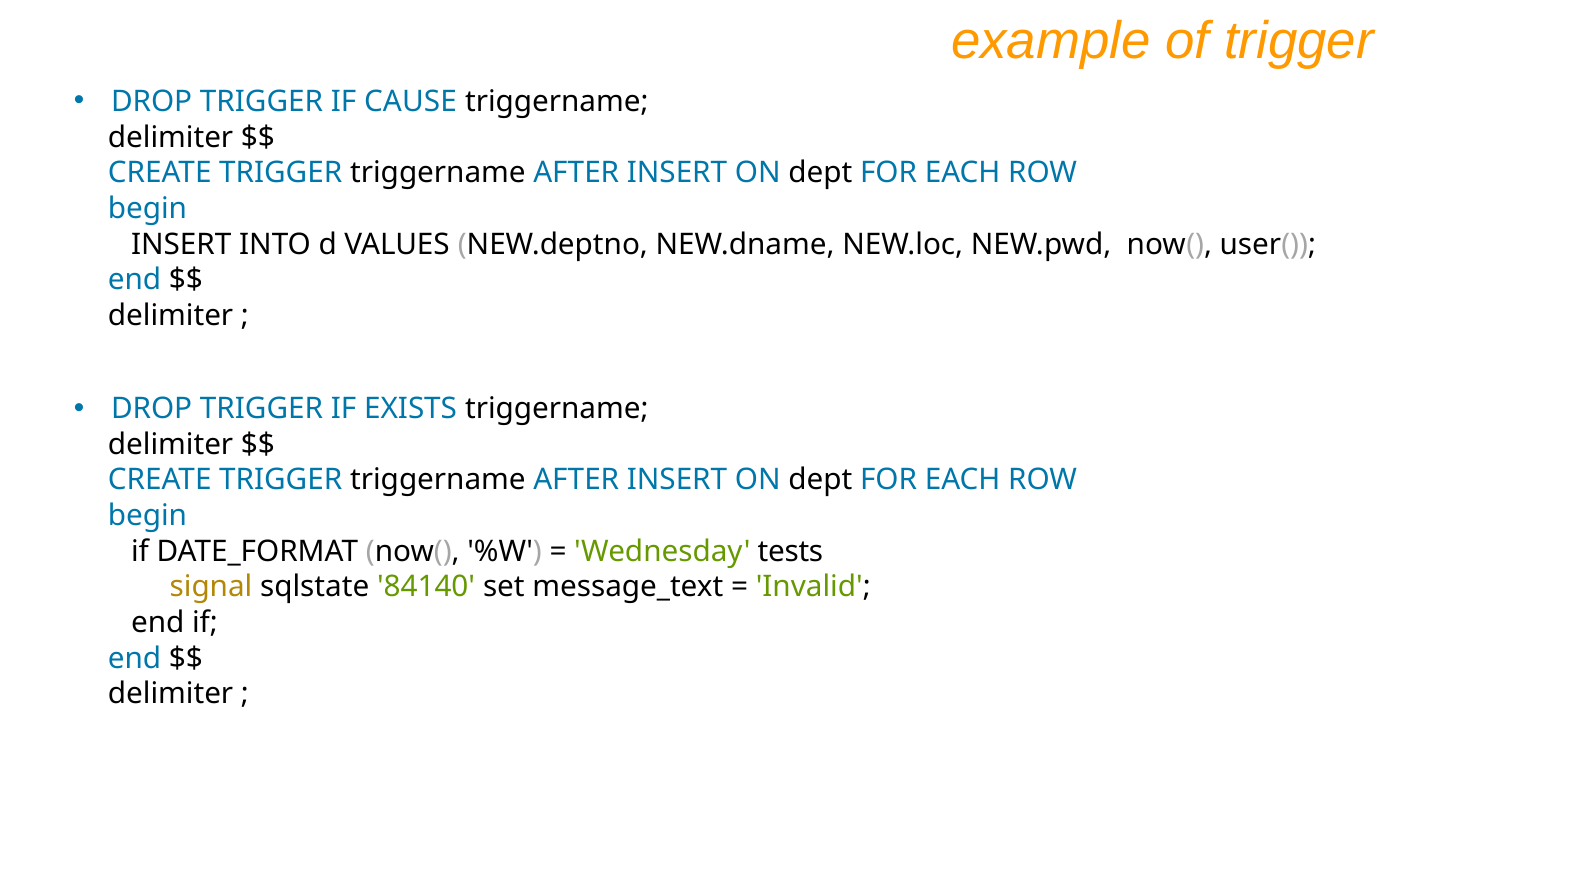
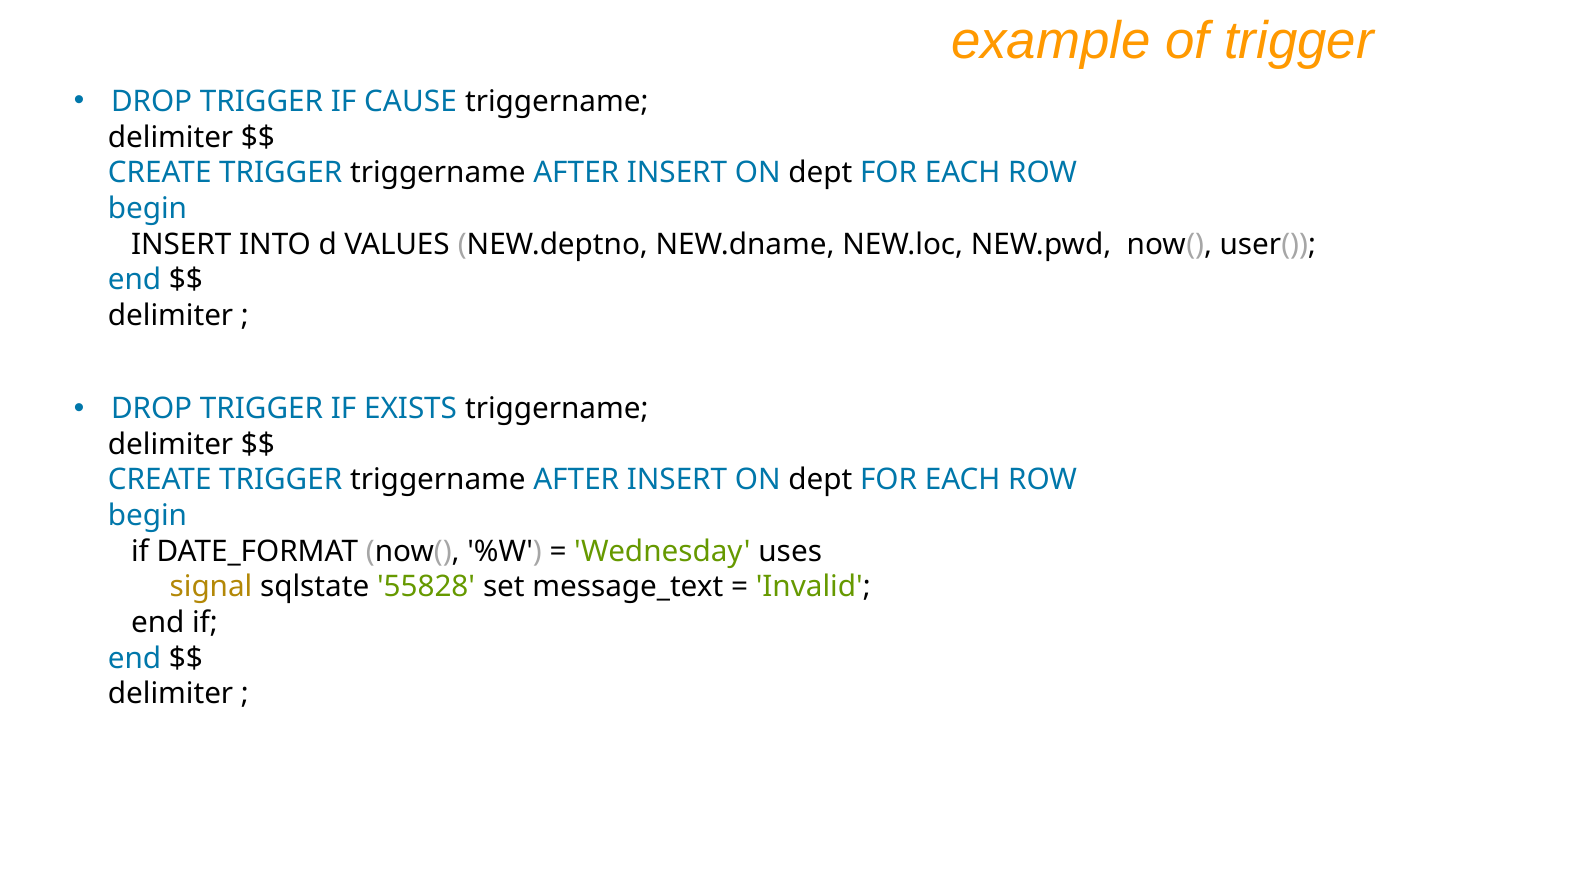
tests: tests -> uses (790, 551)
84140: 84140 -> 55828 (426, 587)
